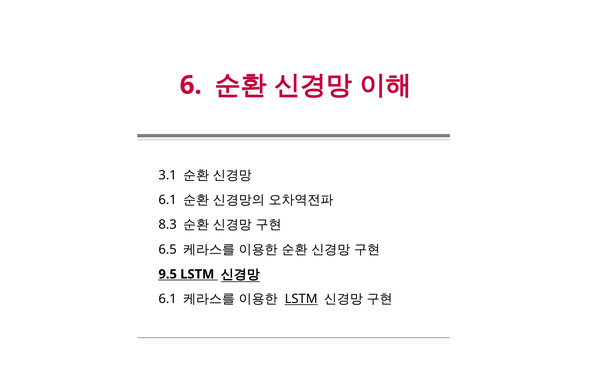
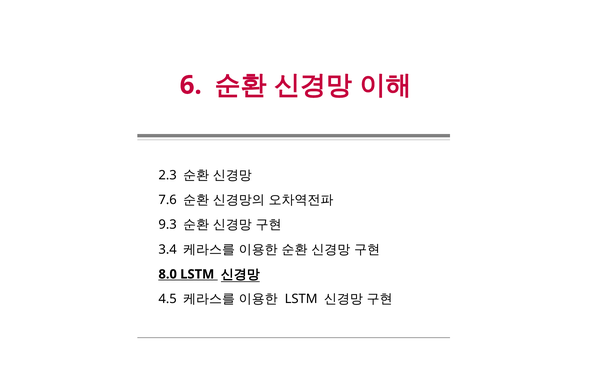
3.1: 3.1 -> 2.3 (168, 175)
6.1: 6.1 -> 7.6 (168, 200)
8.3: 8.3 -> 9.3 (168, 225)
6.5: 6.5 -> 3.4 (168, 249)
9.5: 9.5 -> 8.0 (168, 274)
6.1: 6.1 -> 4.5 (168, 299)
LSTM underline: present -> none (301, 299)
